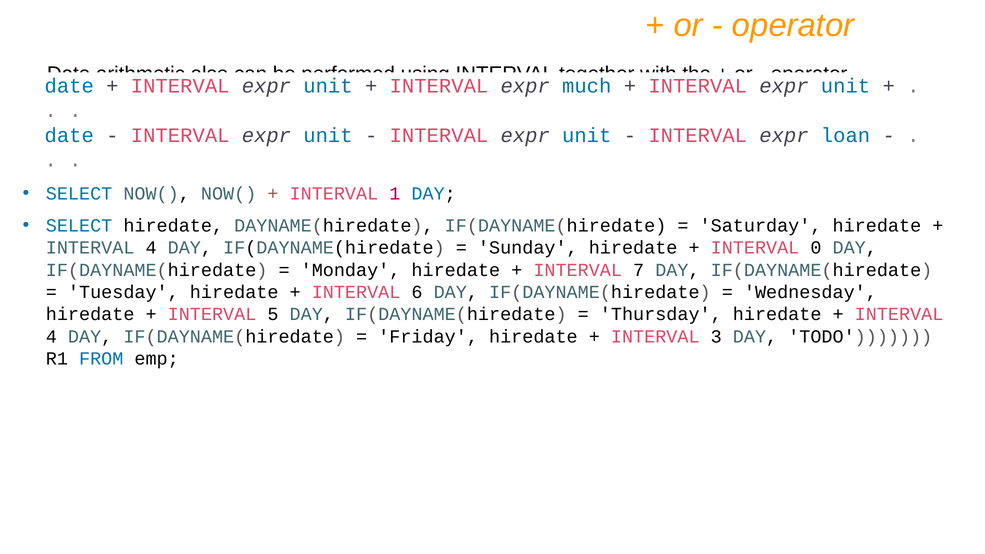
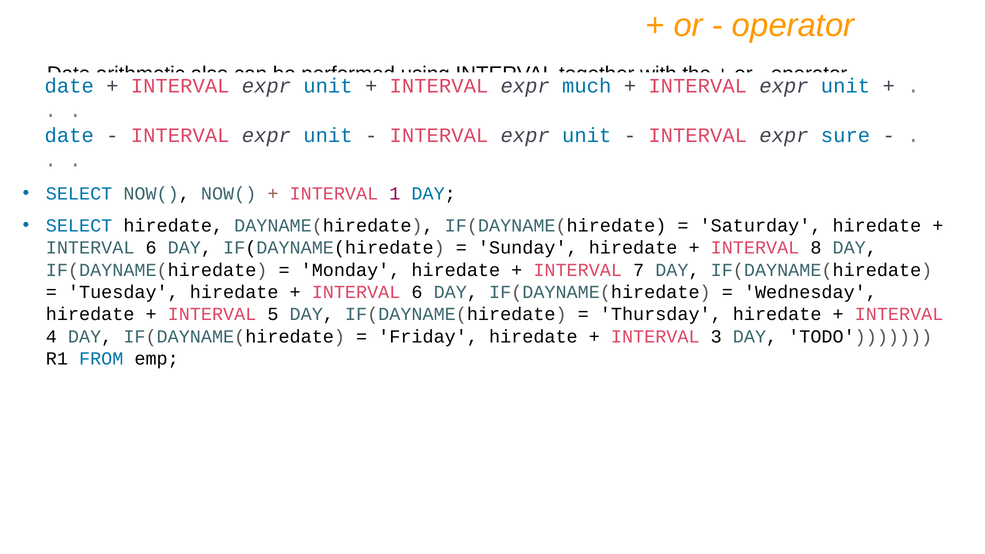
loan: loan -> sure (846, 135)
4: 4 -> 6 (151, 248)
0: 0 -> 8 (816, 248)
